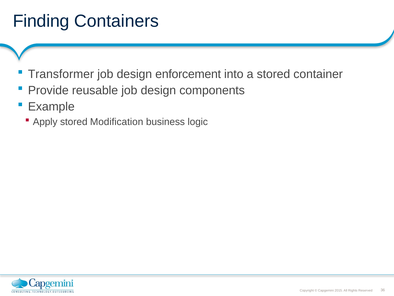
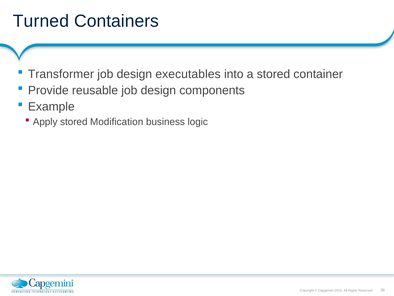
Finding: Finding -> Turned (41, 21)
enforcement: enforcement -> executables (188, 74)
